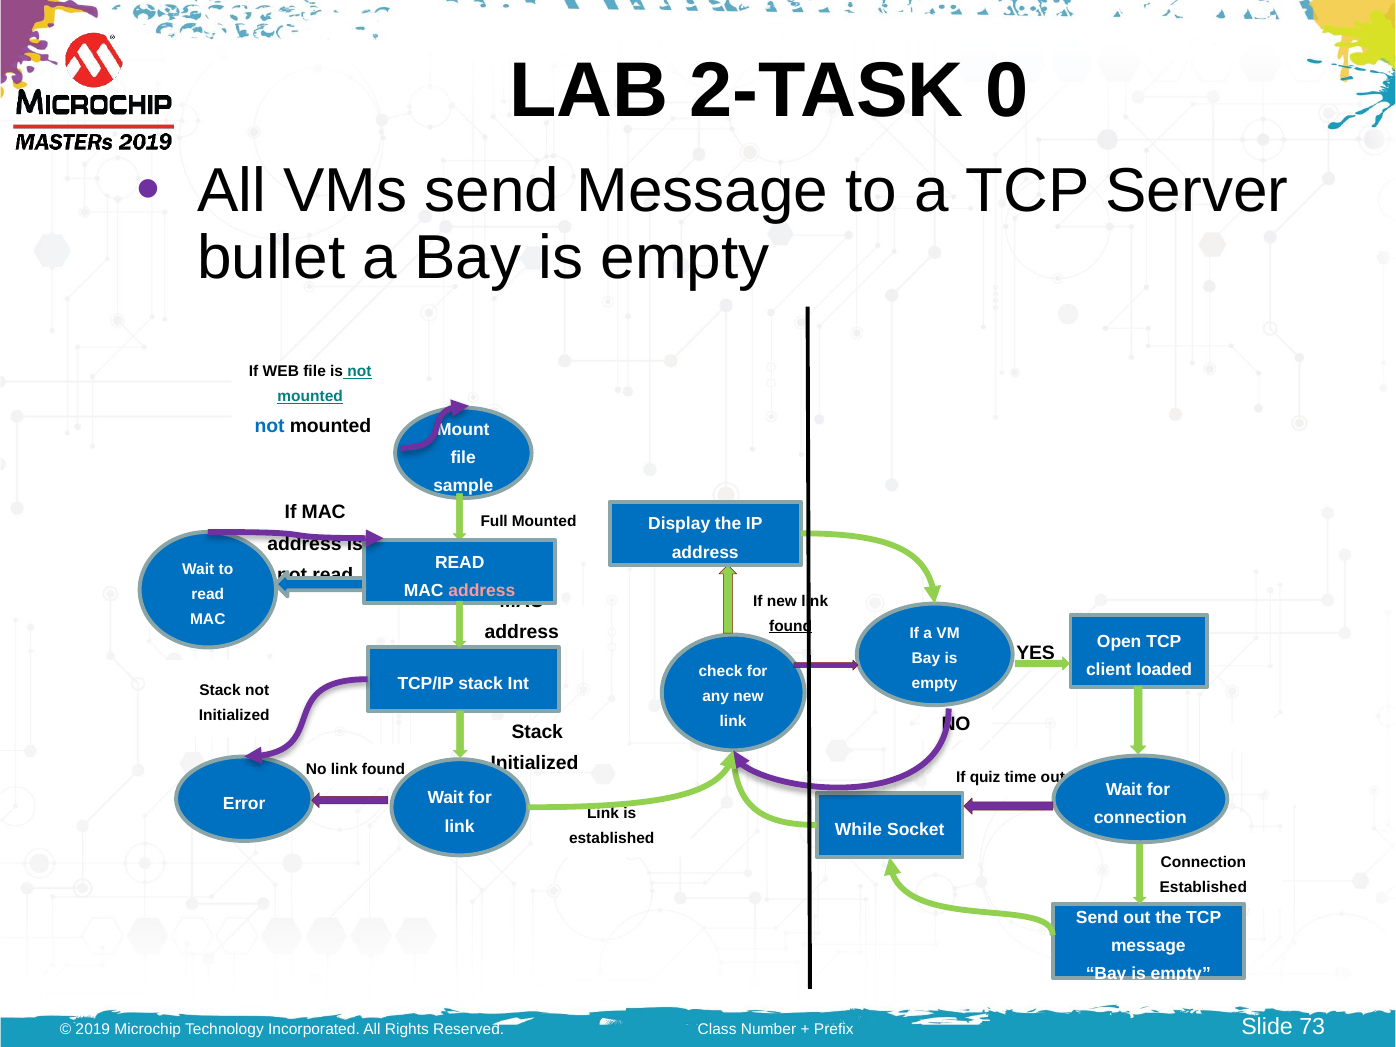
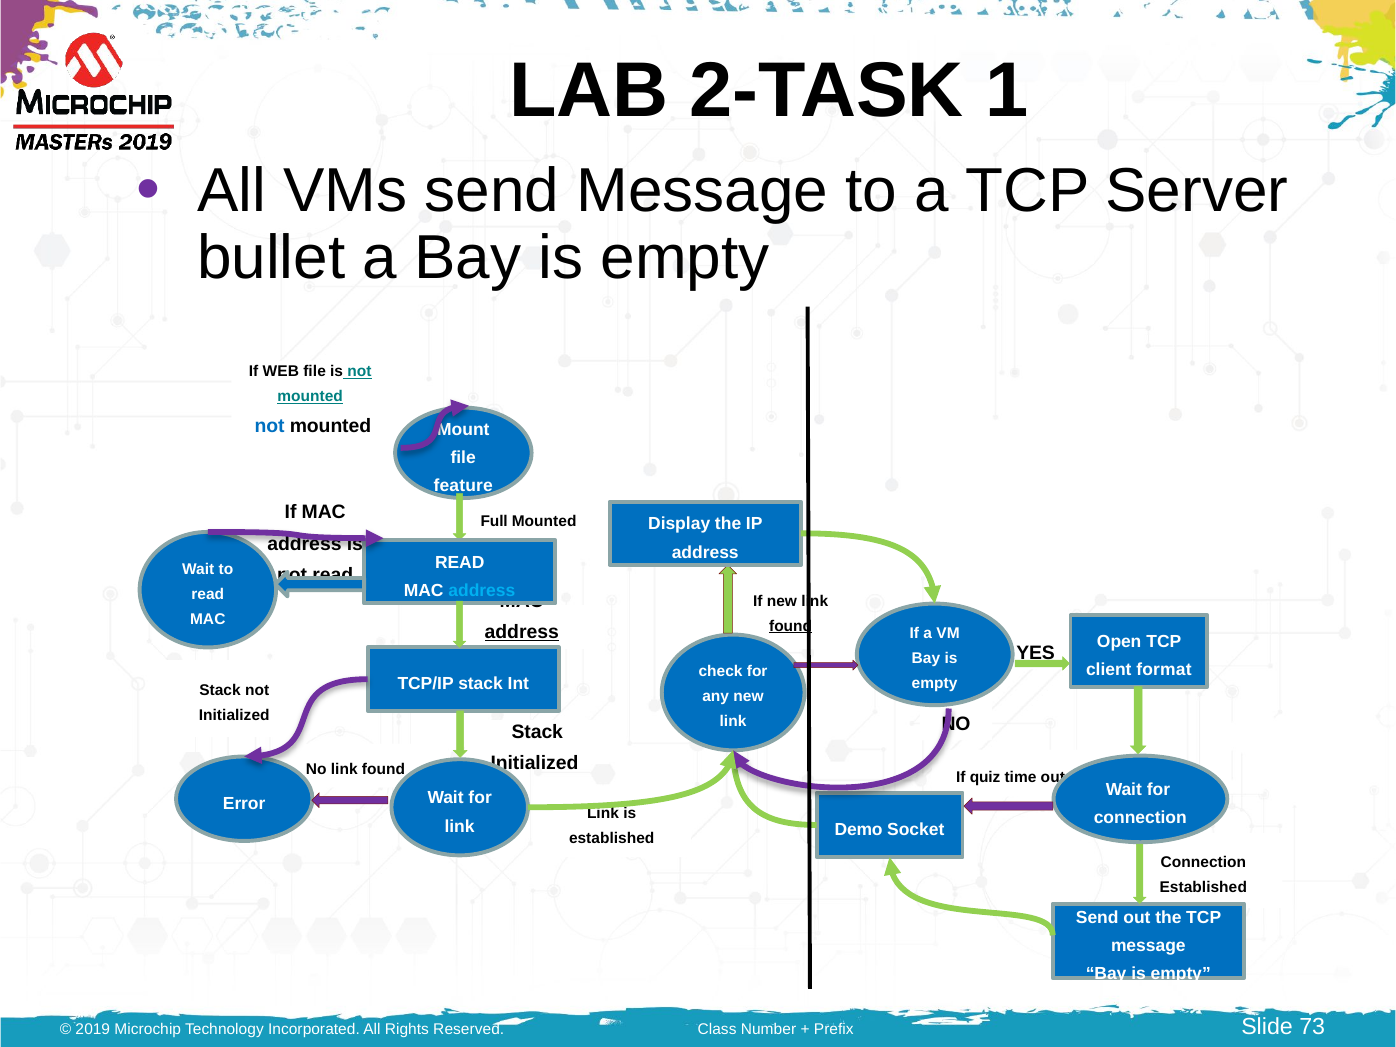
0: 0 -> 1 (1007, 91)
sample: sample -> feature (463, 486)
address colour: pink -> light blue (482, 591)
address underline: none -> present (522, 632)
loaded: loaded -> format (1164, 670)
While: While -> Demo (859, 830)
